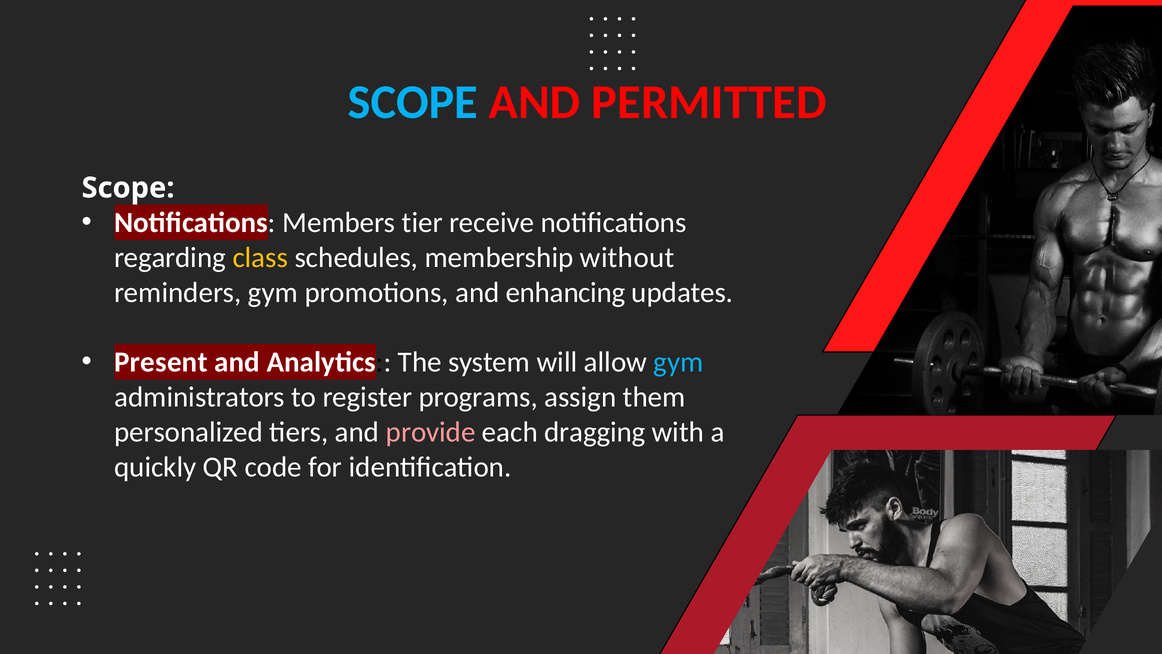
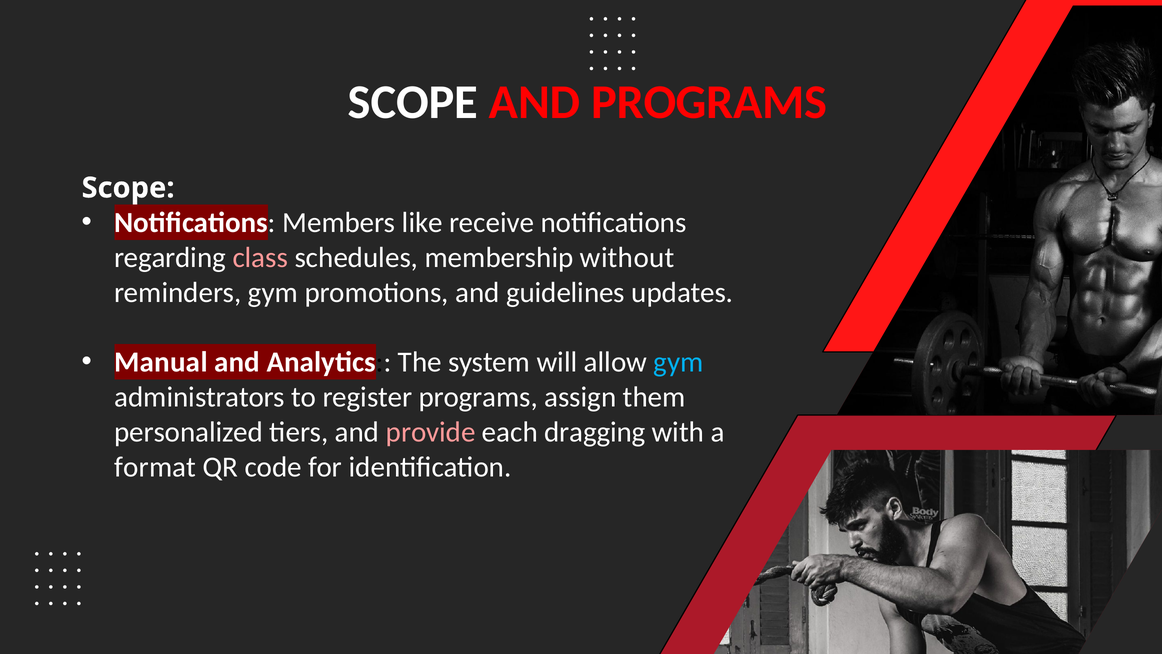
SCOPE colour: light blue -> white (413, 102)
AND PERMITTED: PERMITTED -> PROGRAMS (709, 102)
tier: tier -> like (422, 223)
class colour: yellow -> pink (260, 258)
enhancing: enhancing -> guidelines (566, 292)
Present: Present -> Manual (161, 362)
quickly: quickly -> format (155, 467)
